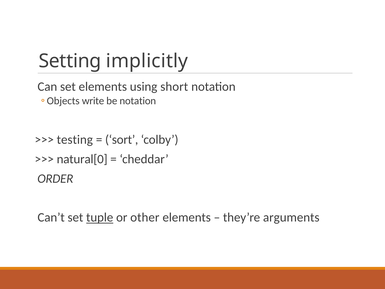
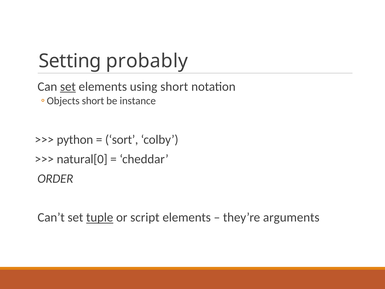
implicitly: implicitly -> probably (147, 61)
set underline: none -> present (68, 86)
write: write -> short (93, 101)
be notation: notation -> instance (138, 101)
testing: testing -> python (75, 139)
other: other -> script (145, 217)
